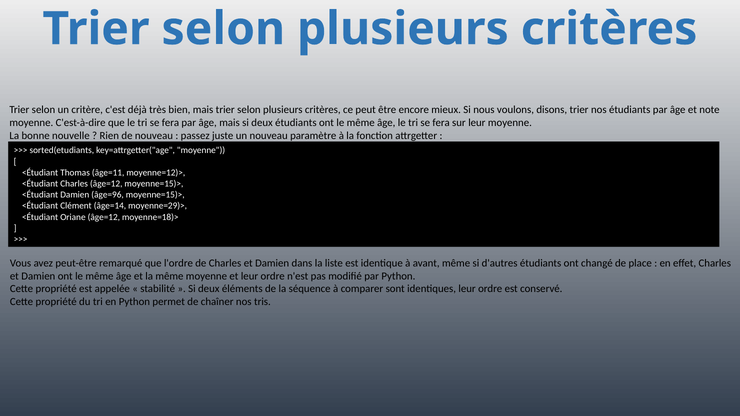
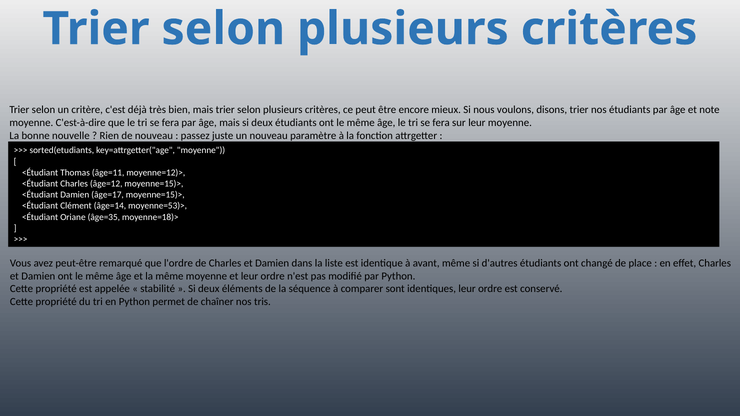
âge=96: âge=96 -> âge=17 (108, 195)
moyenne=29)>: moyenne=29)> -> moyenne=53)> (158, 206)
Oriane âge=12: âge=12 -> âge=35 (104, 217)
